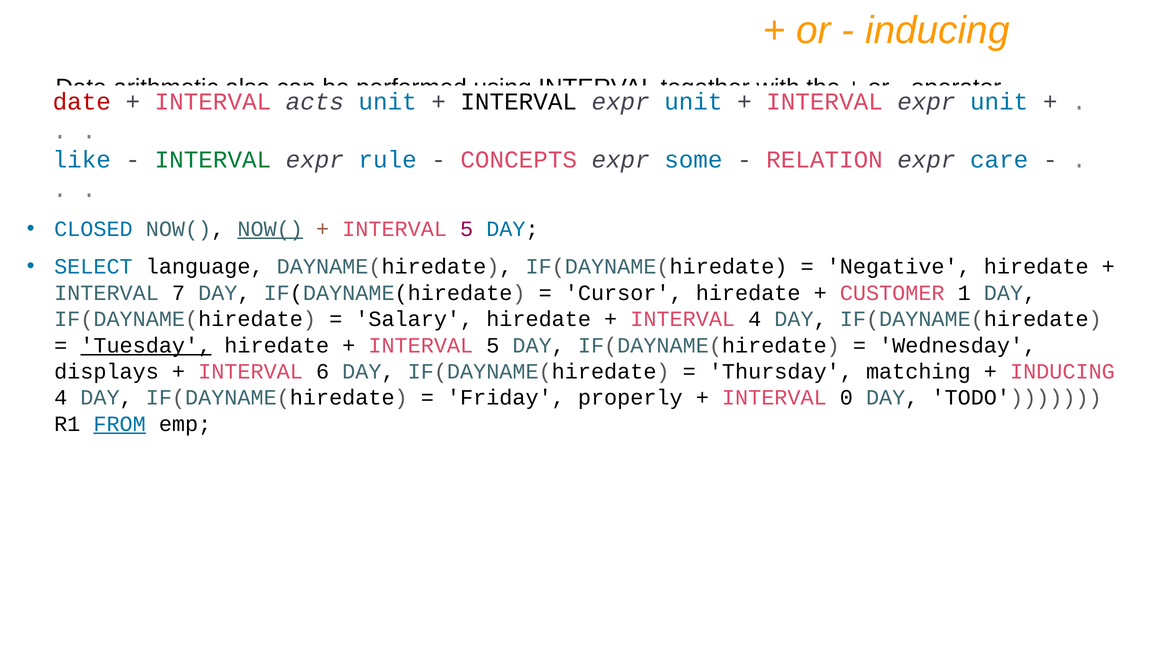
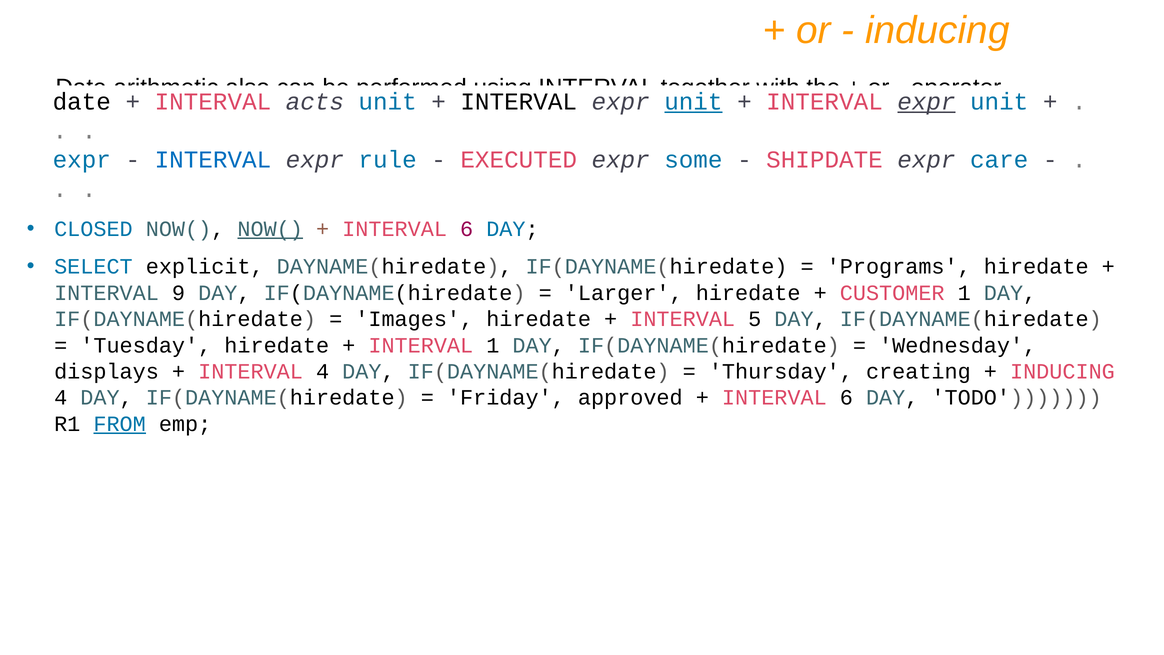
date colour: red -> black (82, 102)
unit underline: none -> present (693, 102)
expr underline: none -> present (926, 102)
like: like -> expr (82, 160)
INTERVAL colour: green -> blue (213, 160)
CONCEPTS: CONCEPTS -> EXECUTED (519, 160)
RELATION: RELATION -> SHIPDATE (825, 160)
5: 5 -> 6 (467, 229)
language: language -> explicit (205, 267)
Negative: Negative -> Programs (899, 267)
7: 7 -> 9 (179, 293)
Cursor: Cursor -> Larger (624, 293)
Salary: Salary -> Images (414, 319)
INTERVAL 4: 4 -> 5 (755, 319)
Tuesday underline: present -> none (146, 345)
5: 5 -> 1 (493, 345)
INTERVAL 6: 6 -> 4 (323, 371)
matching: matching -> creating (918, 371)
properly: properly -> approved (630, 398)
0: 0 -> 6 (846, 398)
